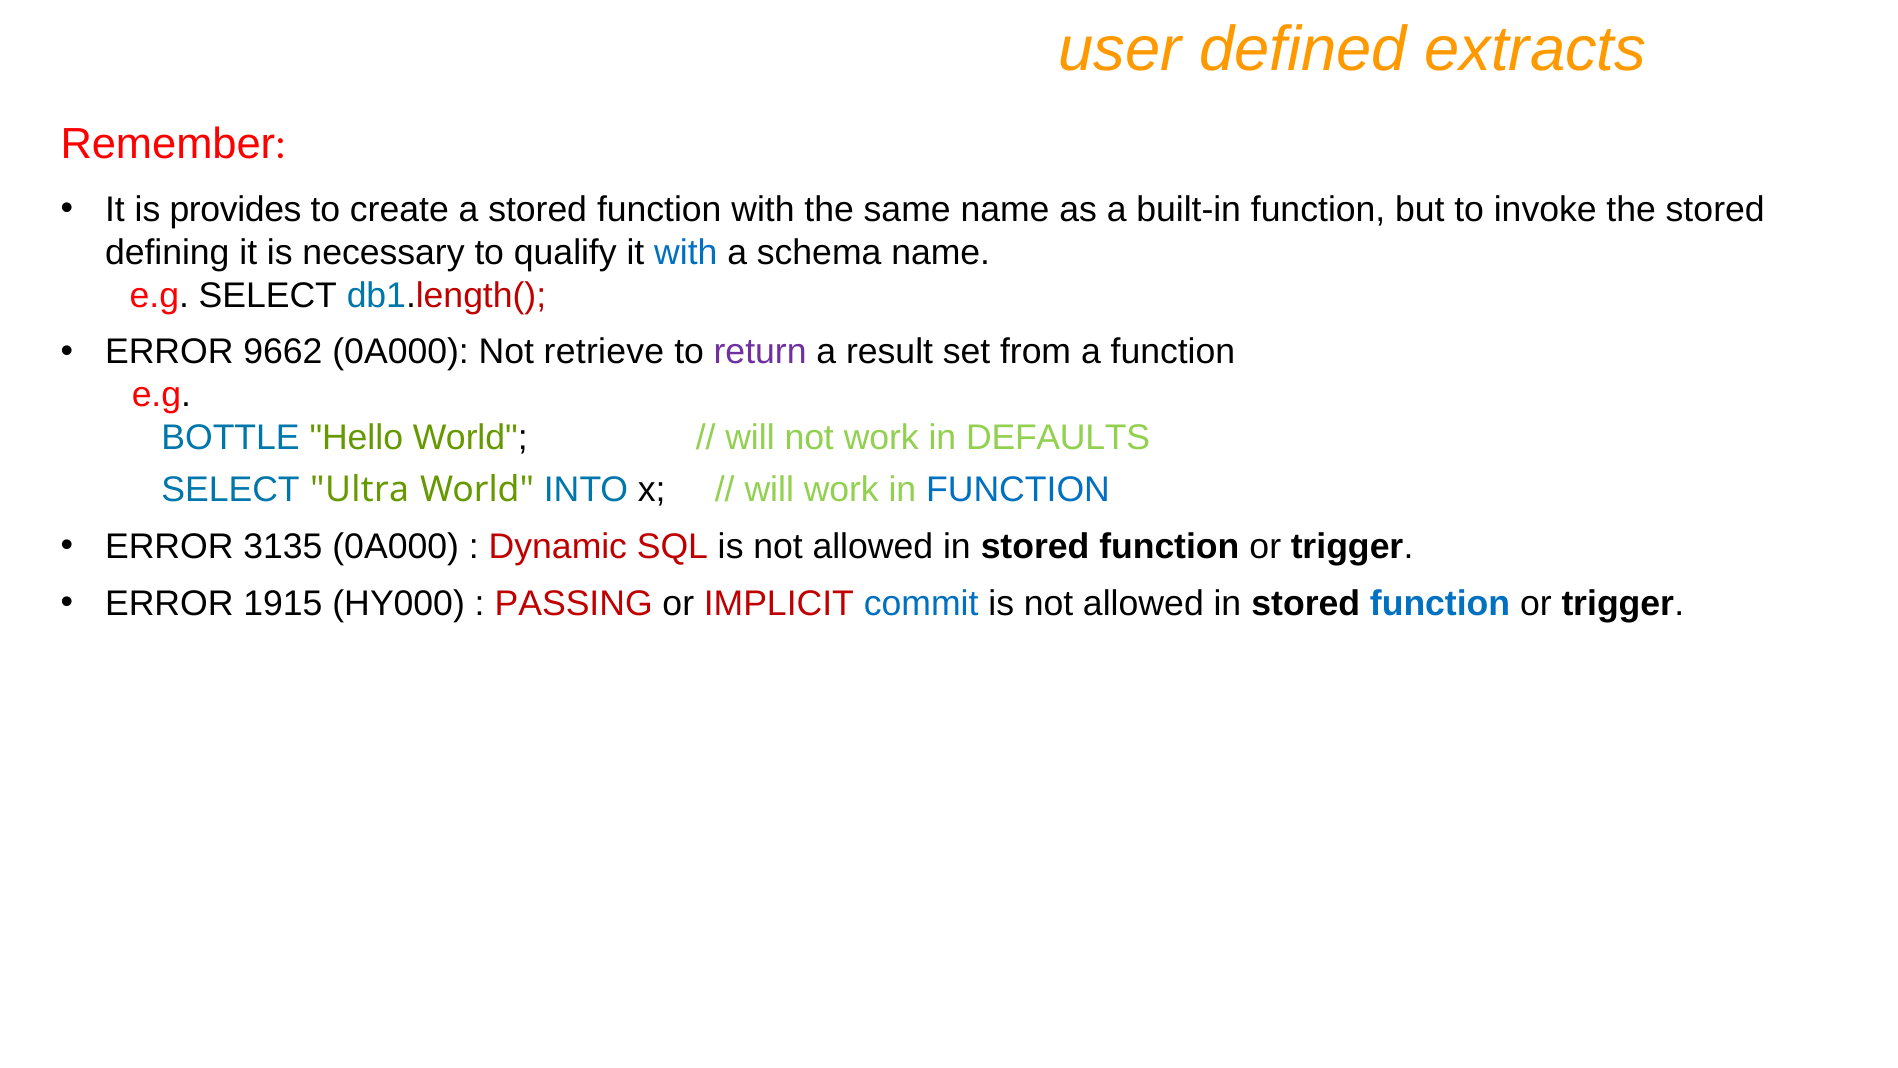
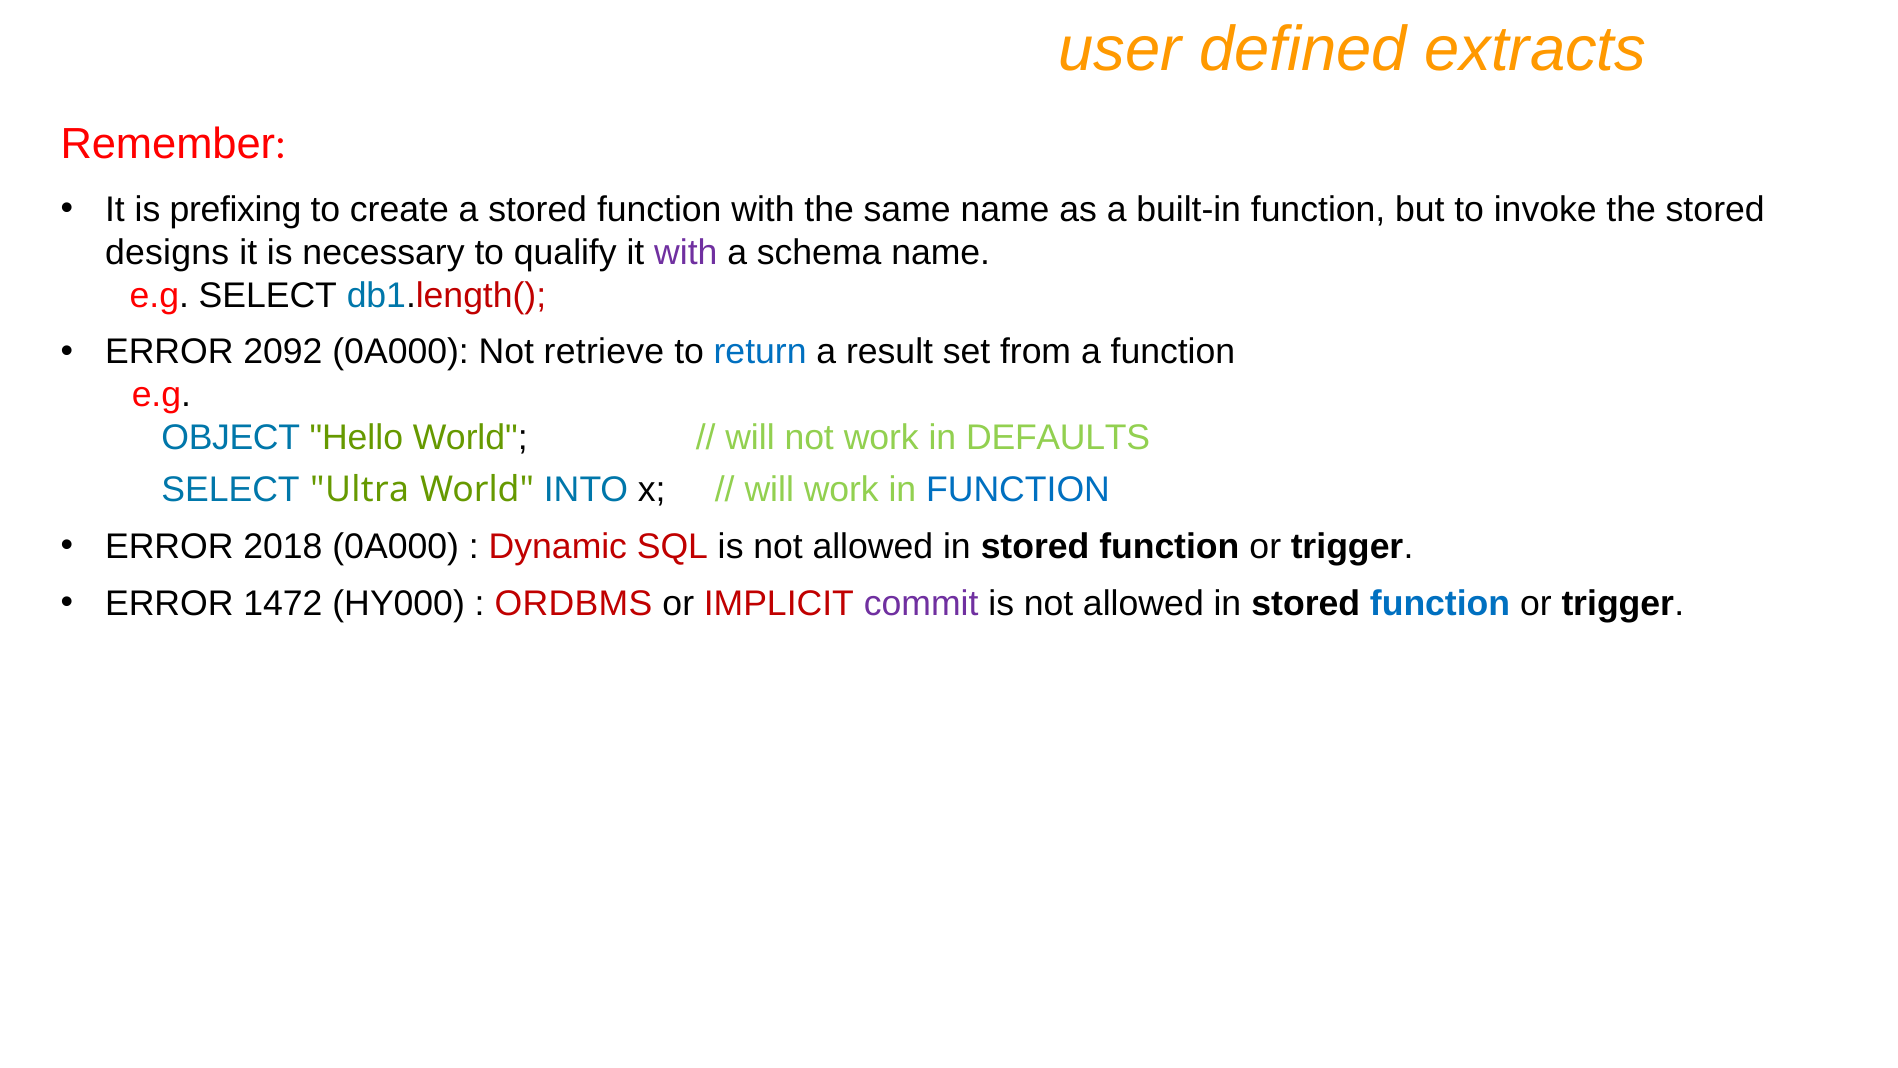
provides: provides -> prefixing (236, 210)
defining: defining -> designs (167, 252)
with colour: blue -> purple (686, 252)
9662: 9662 -> 2092 (283, 352)
return colour: purple -> blue (760, 352)
BOTTLE: BOTTLE -> OBJECT (231, 437)
3135: 3135 -> 2018 (283, 547)
1915: 1915 -> 1472 (283, 604)
PASSING: PASSING -> ORDBMS (574, 604)
commit colour: blue -> purple (921, 604)
